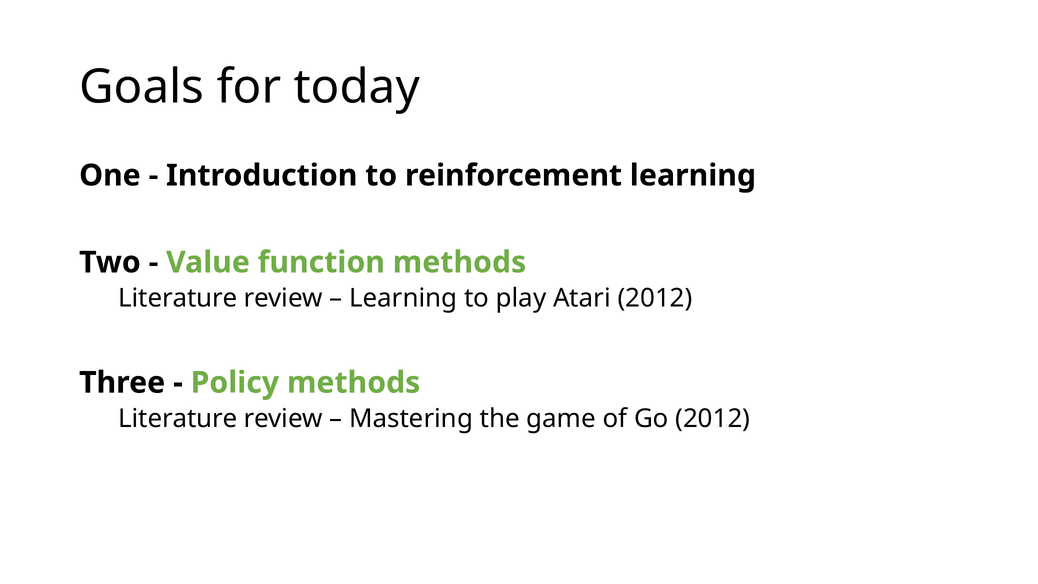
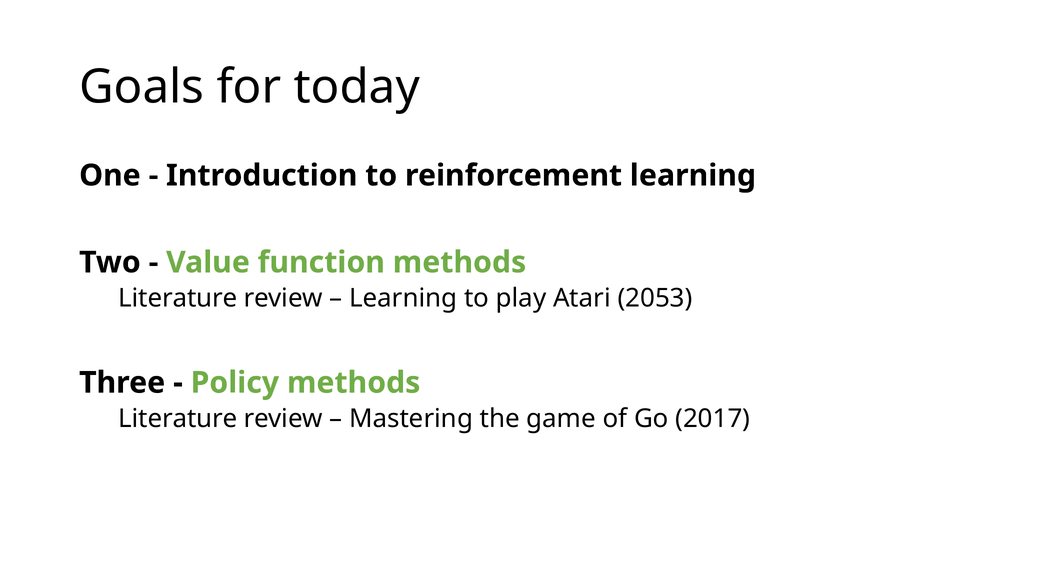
Atari 2012: 2012 -> 2053 (655, 298)
Go 2012: 2012 -> 2017 (713, 418)
